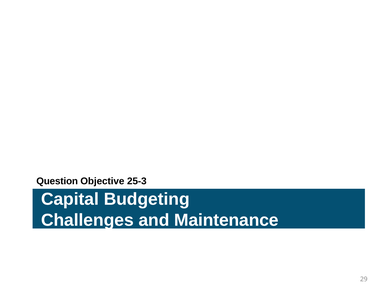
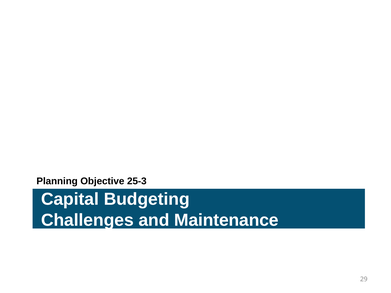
Question: Question -> Planning (57, 181)
